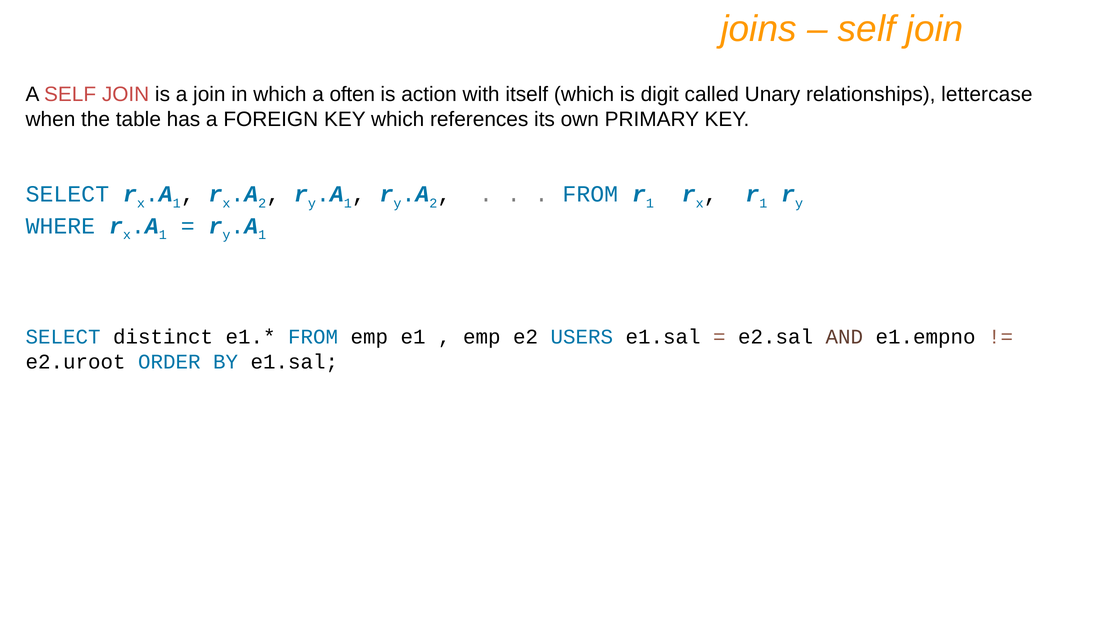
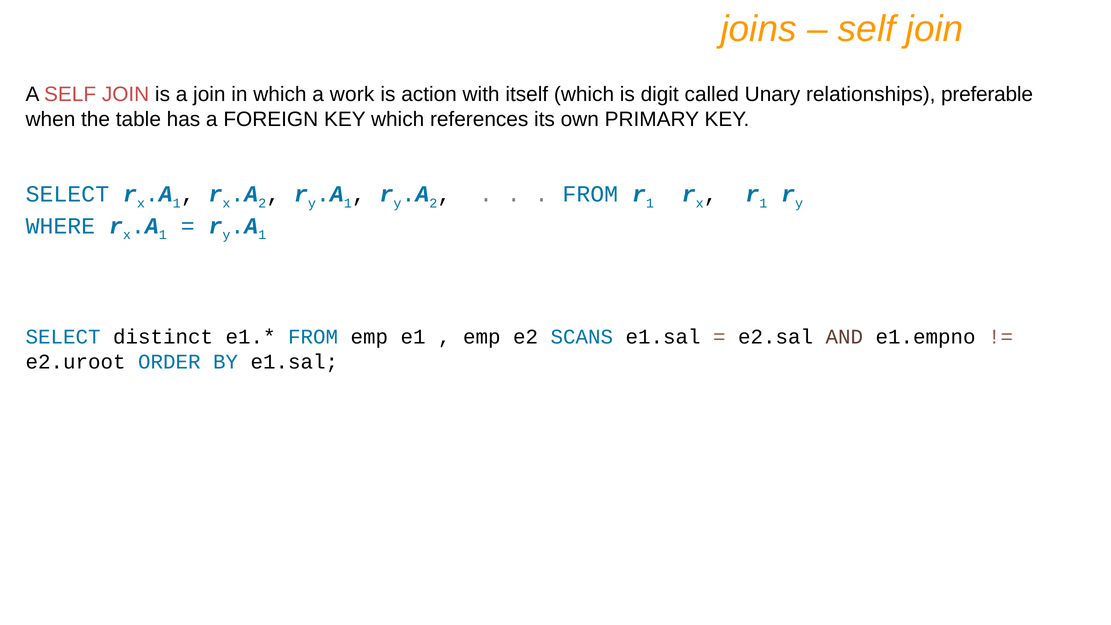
often: often -> work (352, 94)
lettercase: lettercase -> preferable (987, 94)
USERS: USERS -> SCANS (582, 337)
